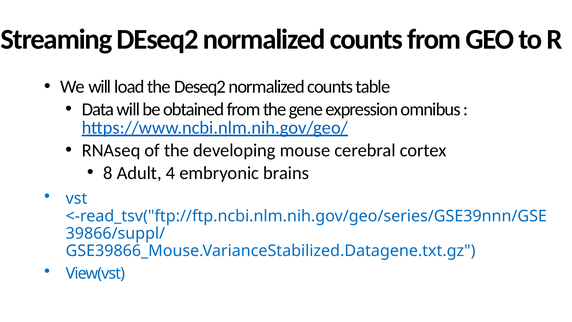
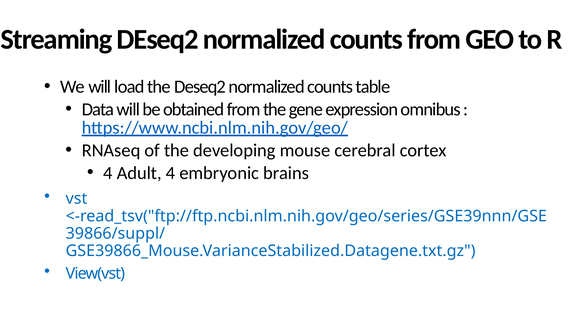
8: 8 -> 4 (108, 173)
